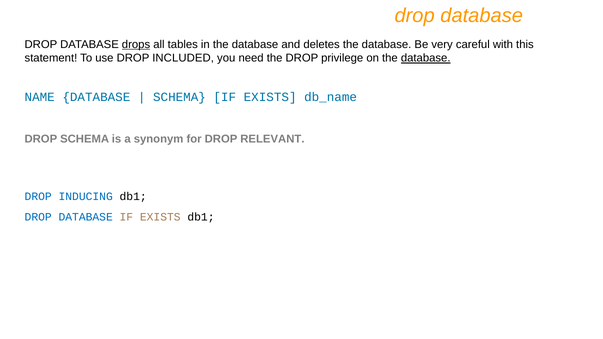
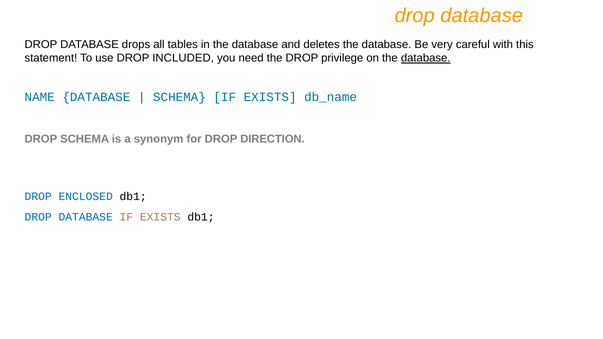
drops underline: present -> none (136, 45)
RELEVANT: RELEVANT -> DIRECTION (272, 139)
INDUCING: INDUCING -> ENCLOSED (86, 197)
